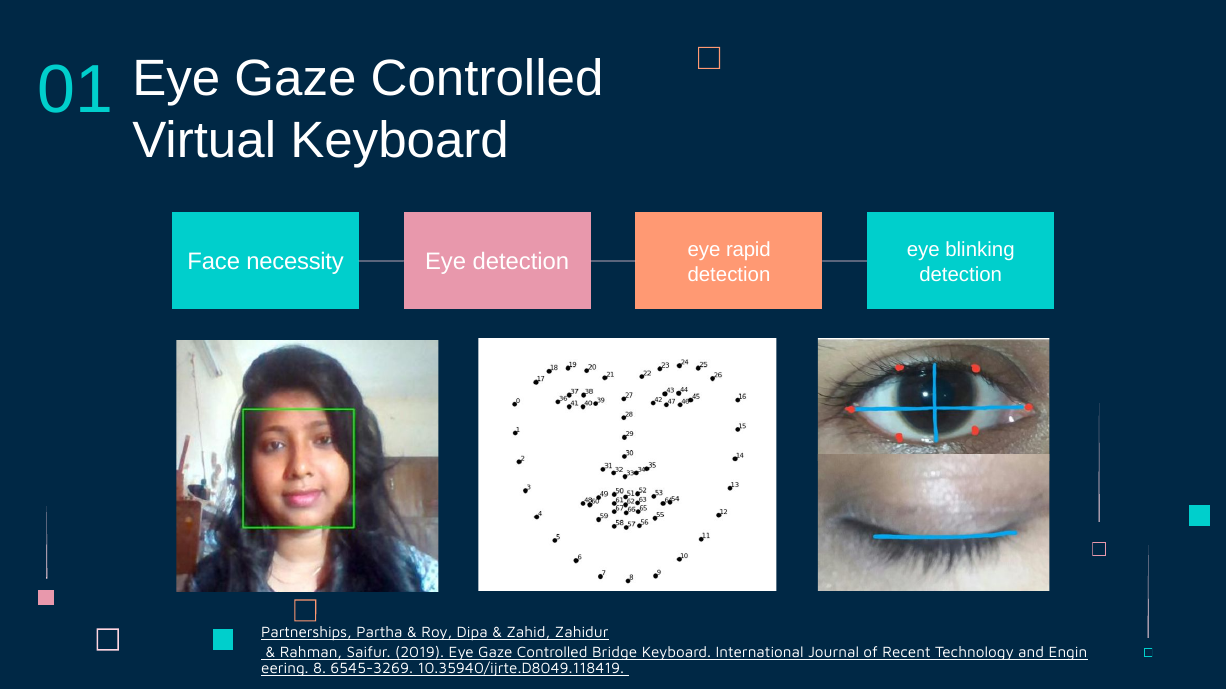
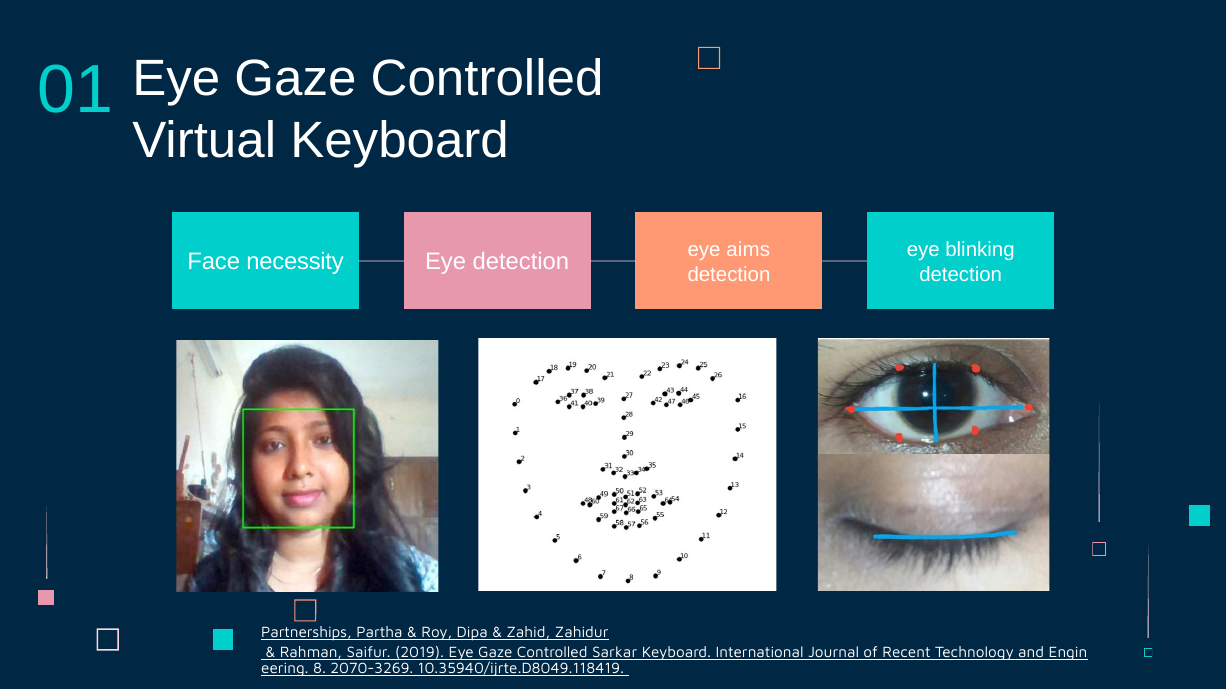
rapid: rapid -> aims (748, 250)
Bridge: Bridge -> Sarkar (615, 653)
6545-3269: 6545-3269 -> 2070-3269 (372, 669)
